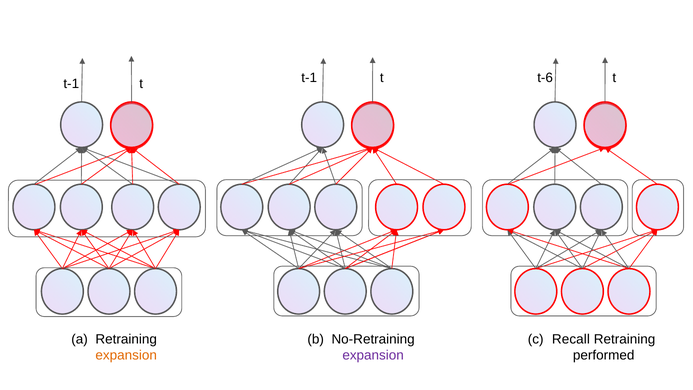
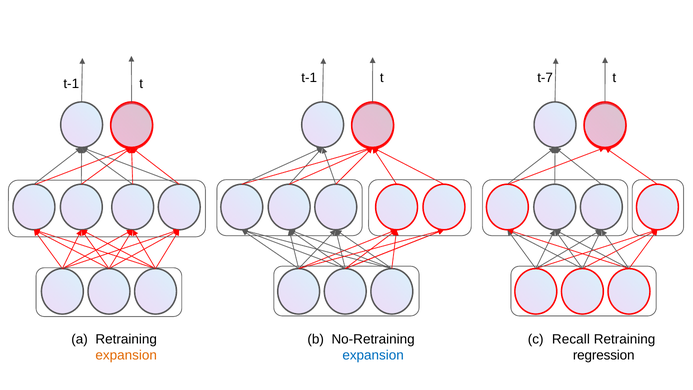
t-6: t-6 -> t-7 (545, 78)
expansion colour: purple -> blue (373, 355)
performed: performed -> regression (604, 355)
